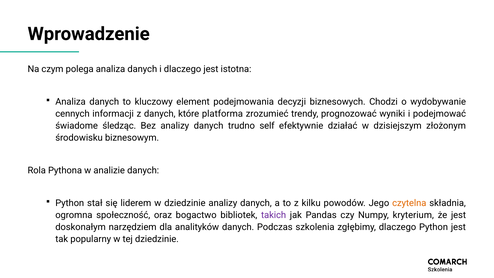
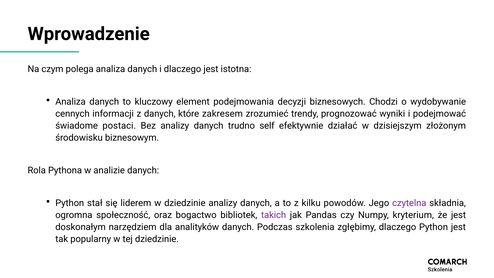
platforma: platforma -> zakresem (222, 114)
śledząc: śledząc -> postaci (119, 126)
czytelna colour: orange -> purple (409, 203)
